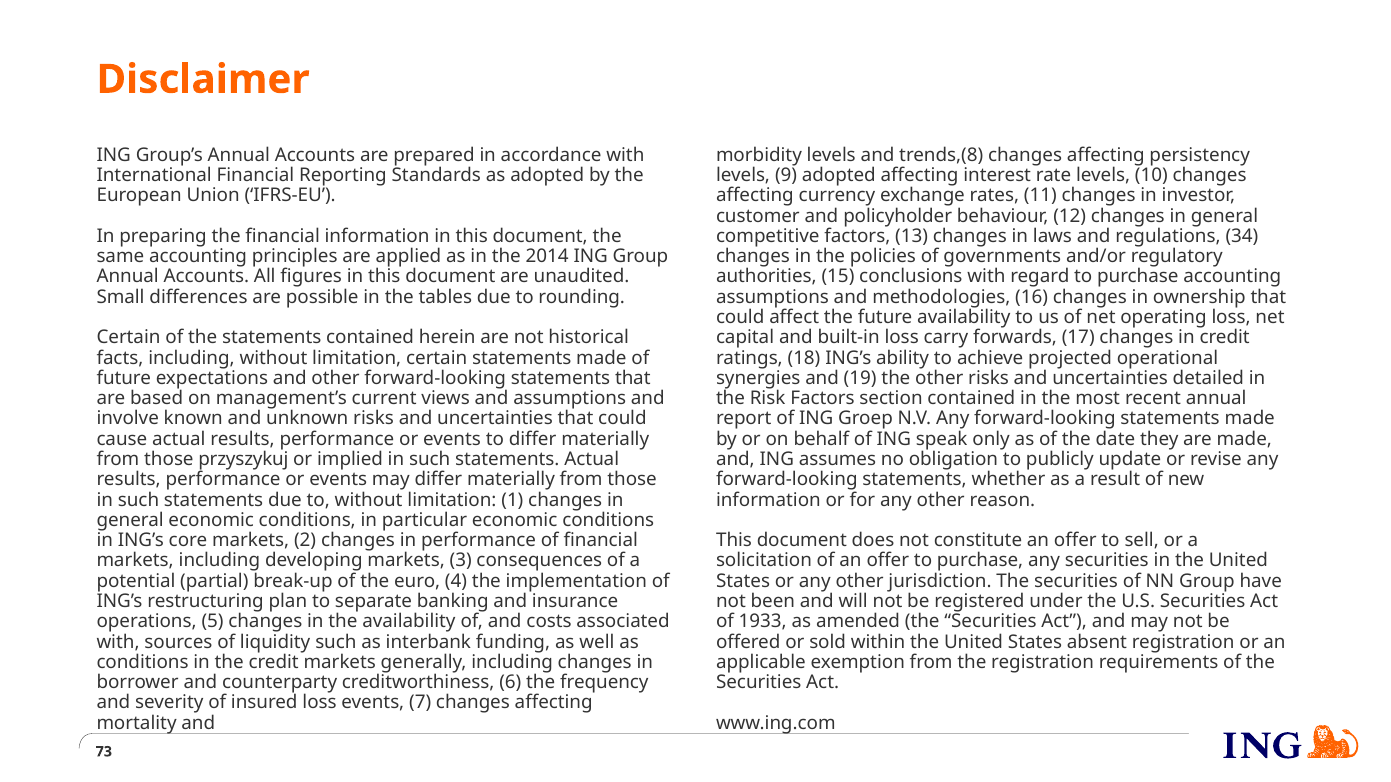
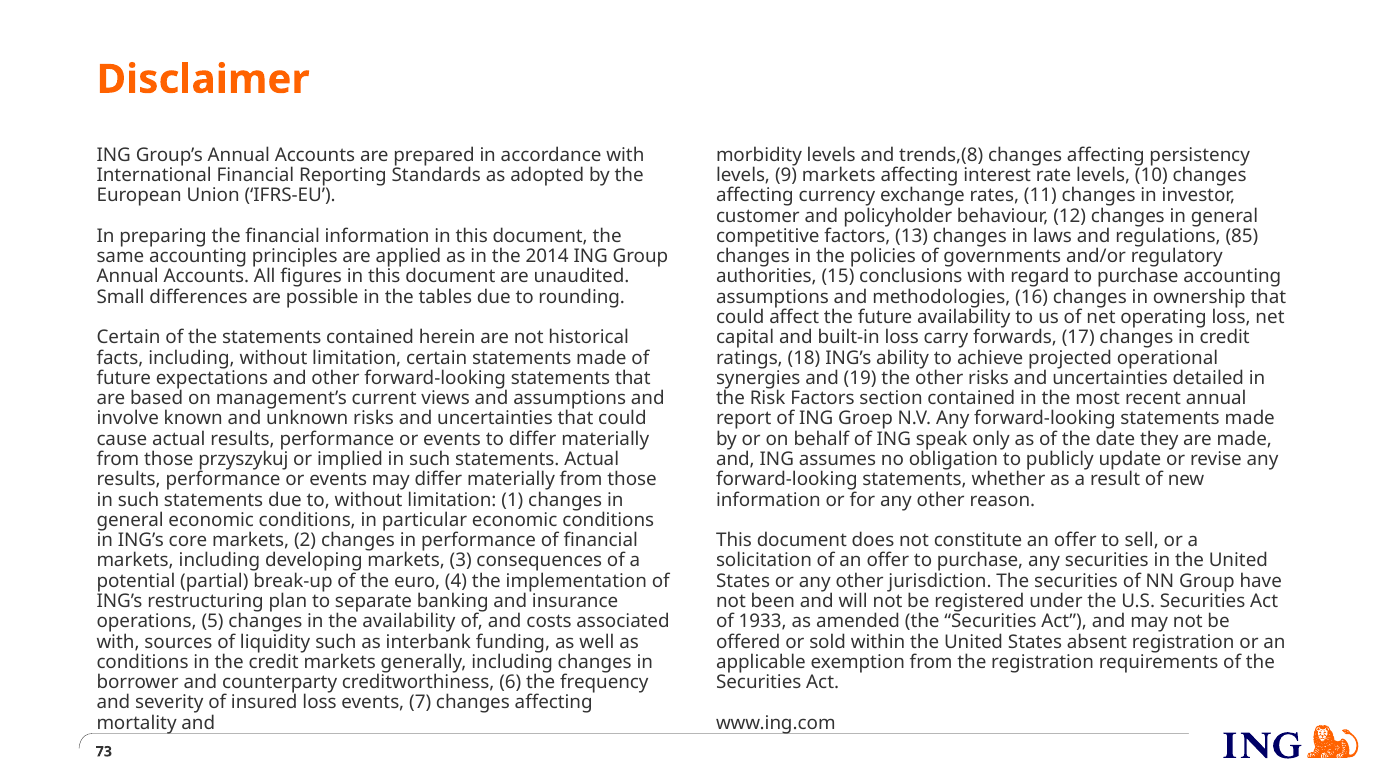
9 adopted: adopted -> markets (839, 175)
34: 34 -> 85 (1242, 236)
